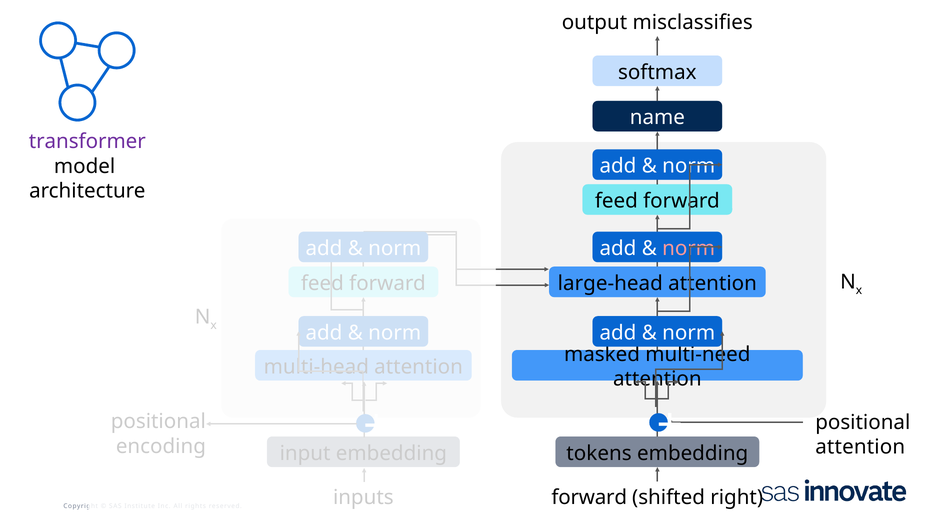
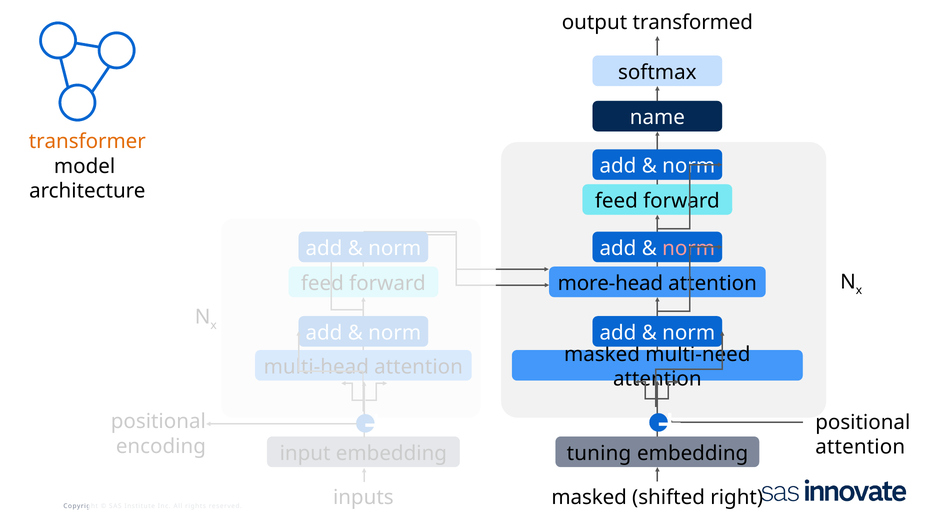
misclassifies: misclassifies -> transformed (693, 23)
transformer colour: purple -> orange (87, 142)
large-head: large-head -> more-head (610, 283)
tokens: tokens -> tuning (599, 453)
forward: forward -> masked (589, 497)
